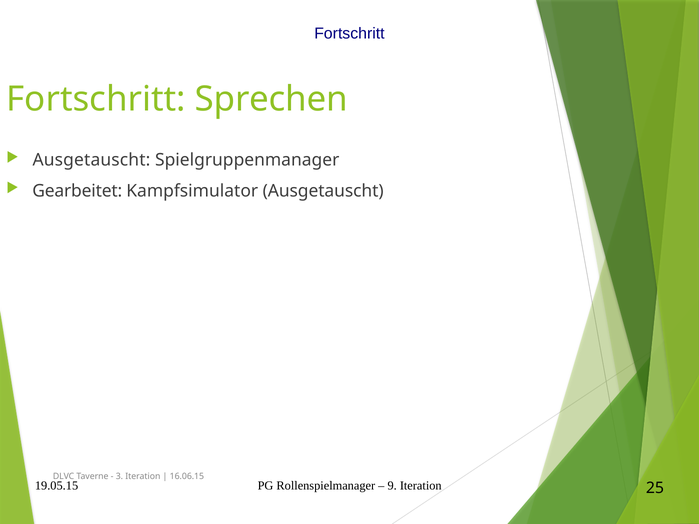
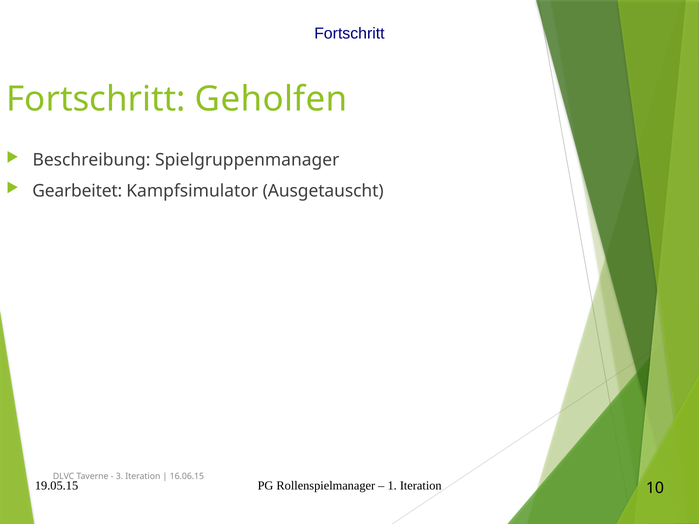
Sprechen: Sprechen -> Geholfen (271, 99)
Ausgetauscht: Ausgetauscht -> Beschreibung (92, 160)
9: 9 -> 1 (392, 486)
25: 25 -> 10 (655, 488)
